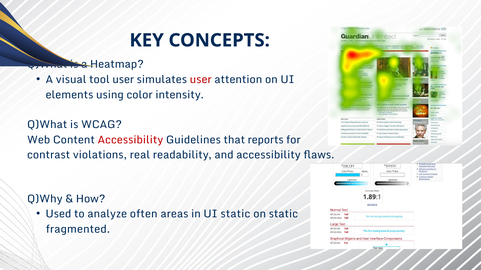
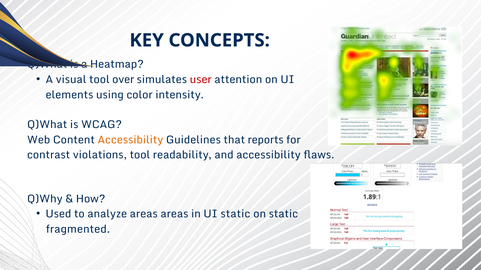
user: user -> over (123, 80)
Accessibility colour: red -> orange (130, 140)
violations real: real -> tool (140, 155)
analyze often: often -> areas (144, 214)
